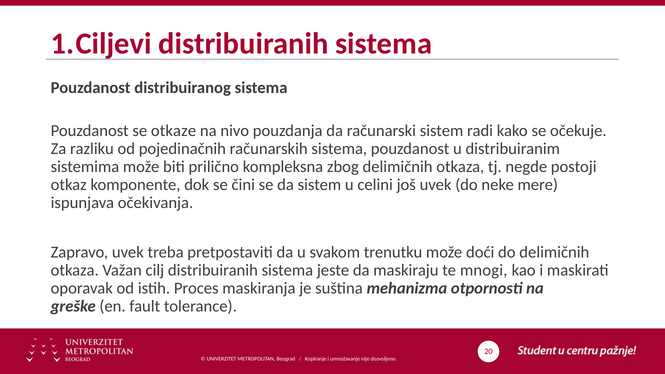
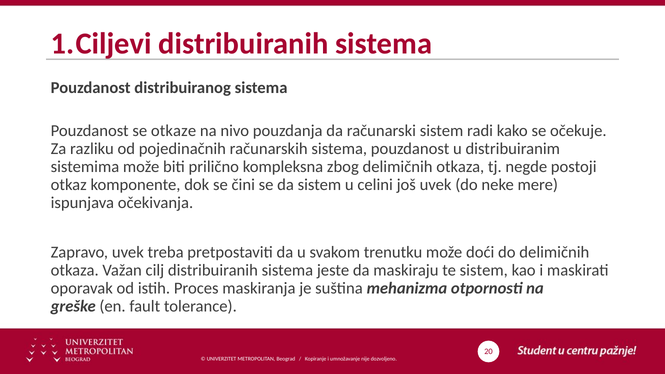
te mnogi: mnogi -> sistem (484, 270)
